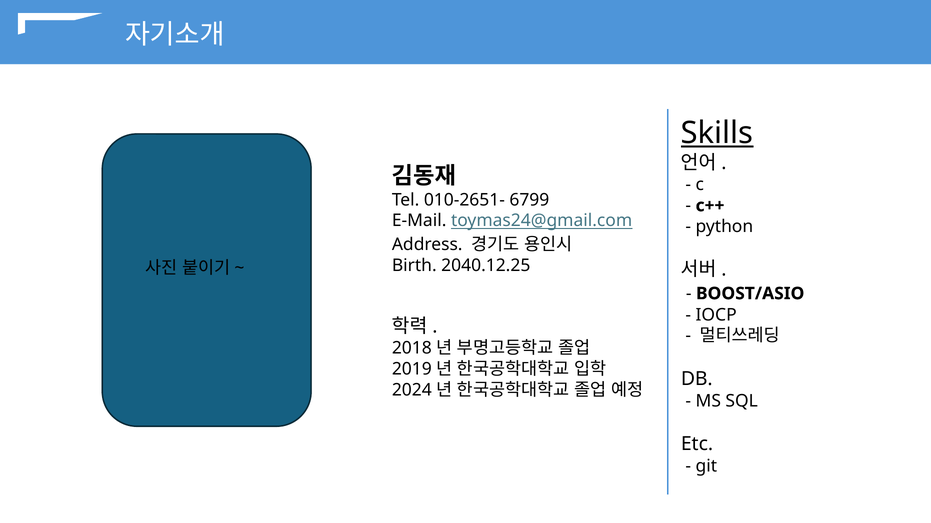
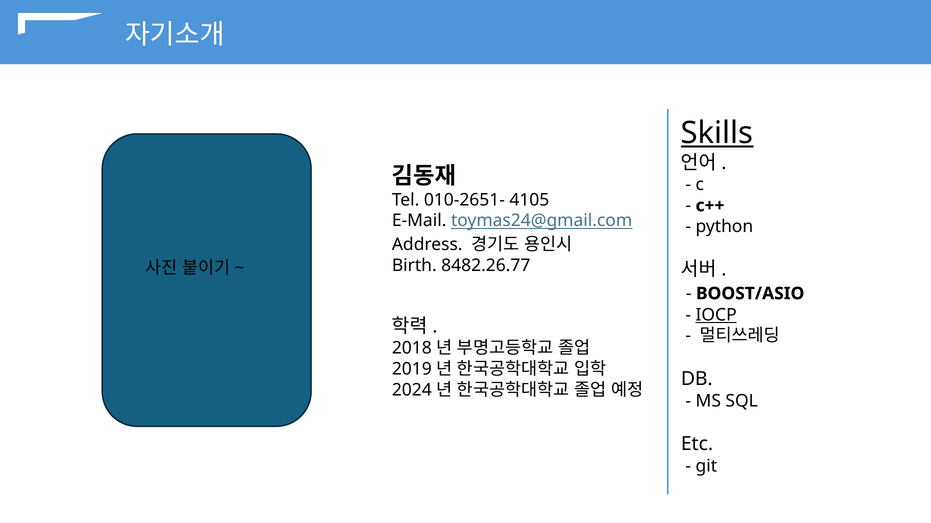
6799: 6799 -> 4105 (529, 200)
2040.12.25: 2040.12.25 -> 8482.26.77 (486, 266)
IOCP underline: none -> present (716, 315)
